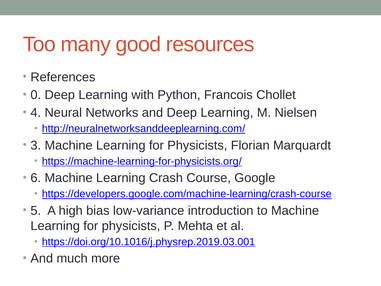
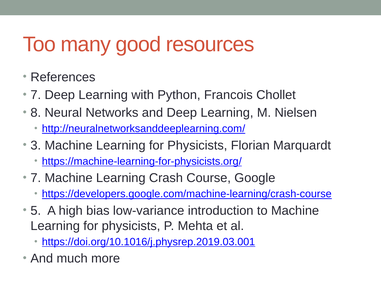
0: 0 -> 7 (36, 95)
4: 4 -> 8 (36, 113)
6: 6 -> 7 (36, 178)
